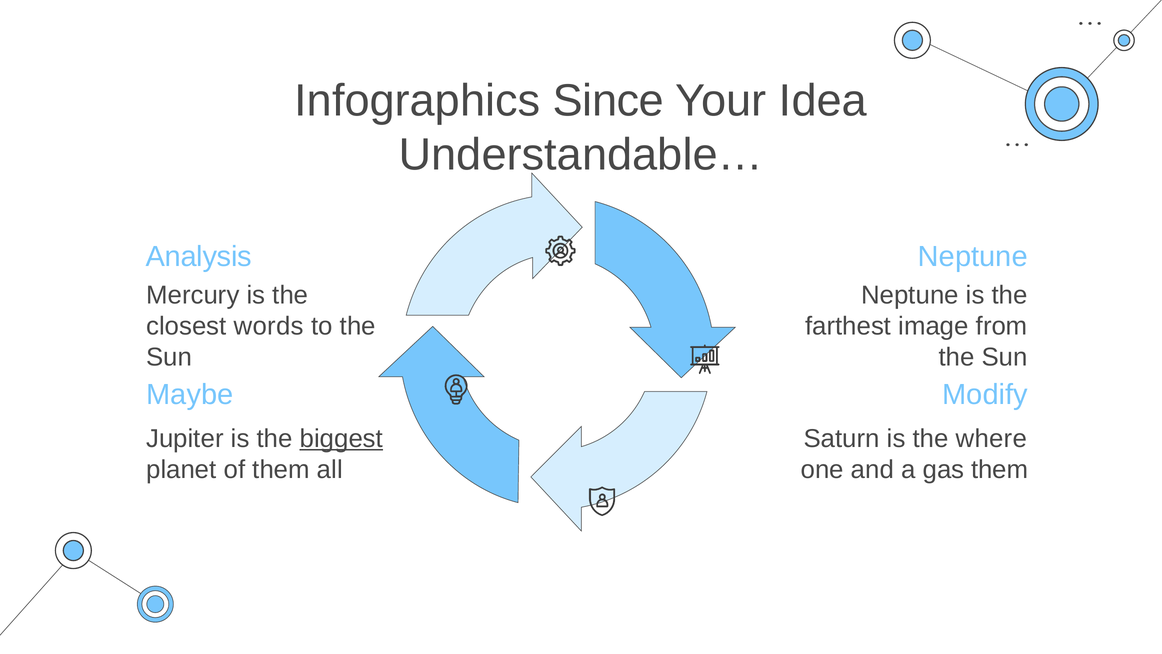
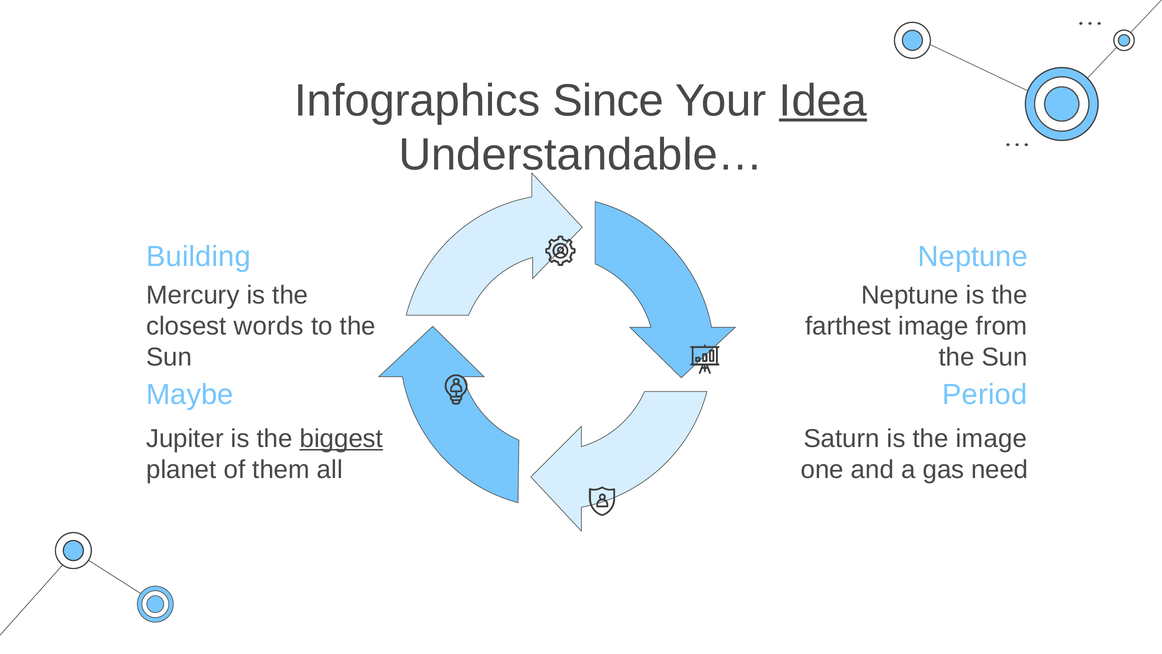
Idea underline: none -> present (823, 101)
Analysis: Analysis -> Building (198, 257)
Modify: Modify -> Period (985, 395)
the where: where -> image (992, 438)
gas them: them -> need (1000, 469)
